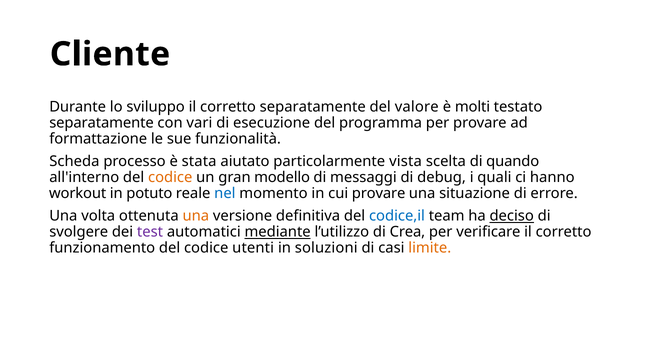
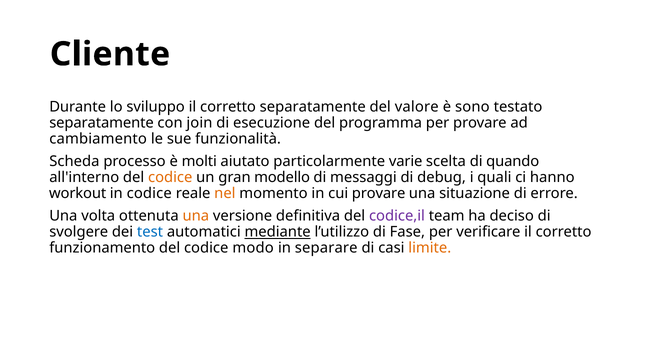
molti: molti -> sono (472, 107)
vari: vari -> join (199, 123)
formattazione: formattazione -> cambiamento (98, 139)
stata: stata -> molti (199, 162)
vista: vista -> varie (406, 162)
in potuto: potuto -> codice (149, 194)
nel colour: blue -> orange (225, 194)
codice,il colour: blue -> purple (397, 216)
deciso underline: present -> none (512, 216)
test colour: purple -> blue (150, 232)
Crea: Crea -> Fase (407, 232)
utenti: utenti -> modo (253, 248)
soluzioni: soluzioni -> separare (326, 248)
